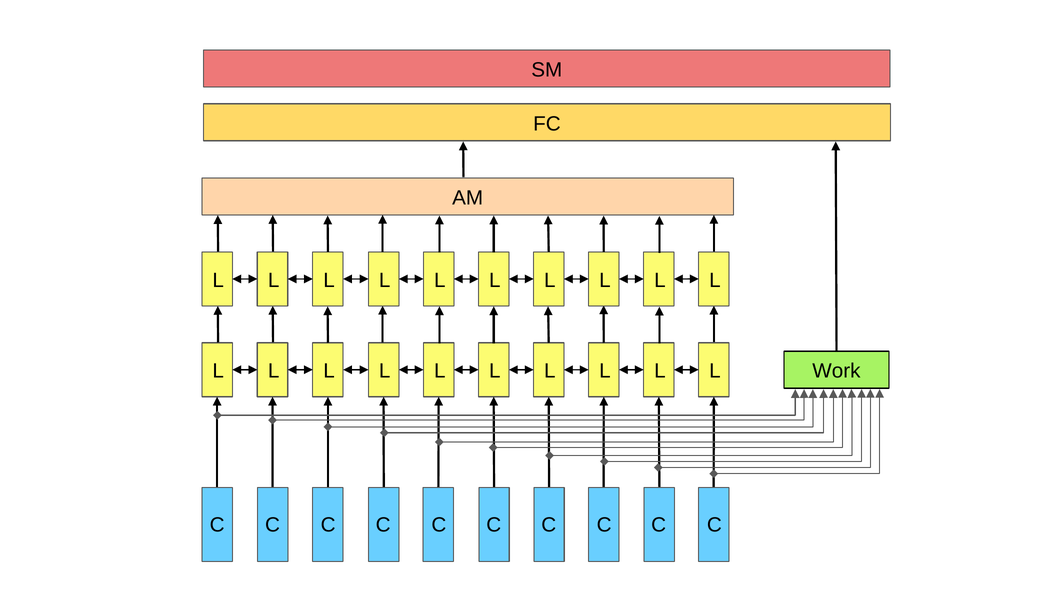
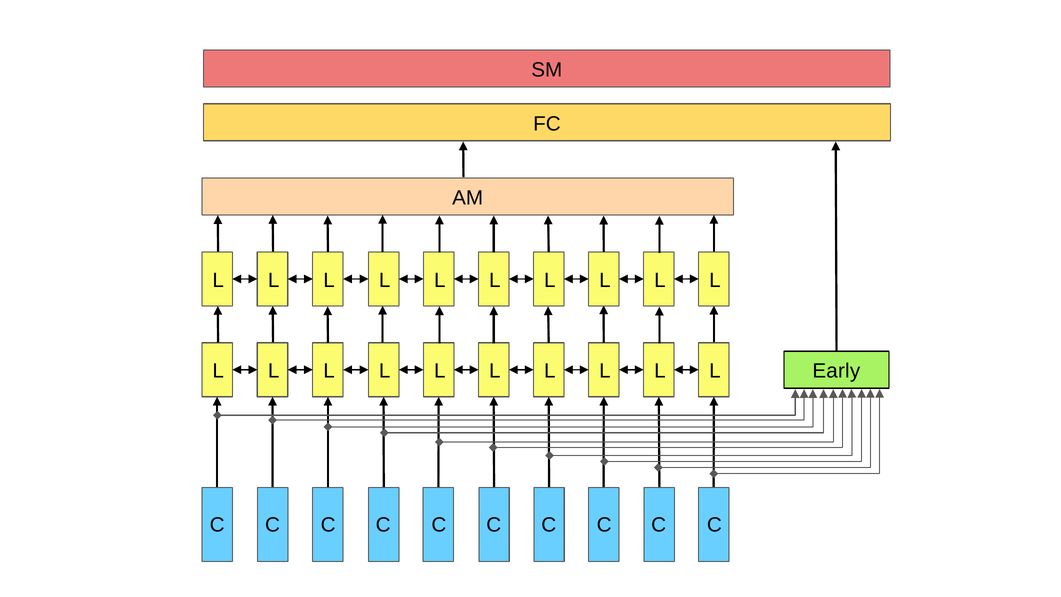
Work: Work -> Early (836, 371)
